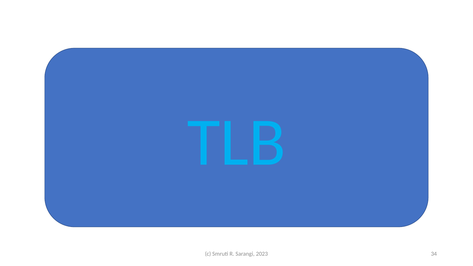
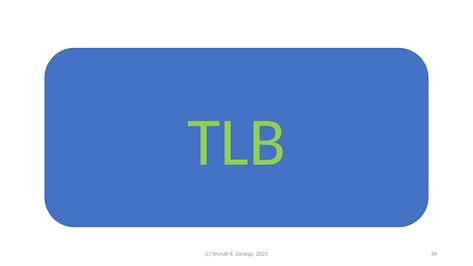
TLB colour: light blue -> light green (236, 142)
